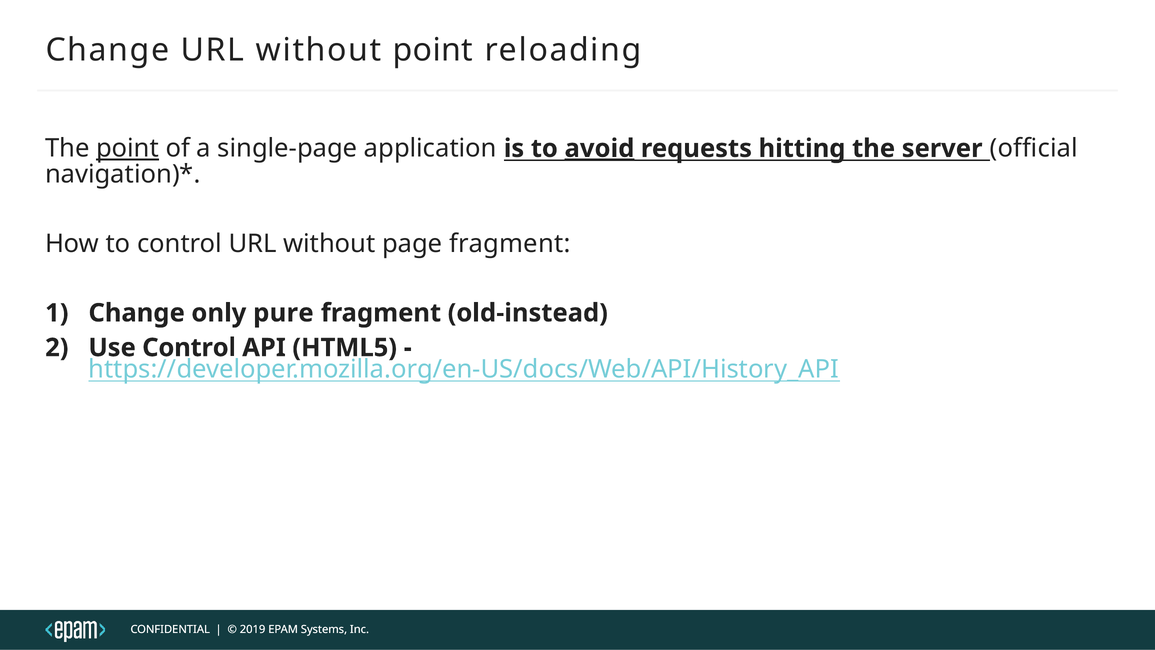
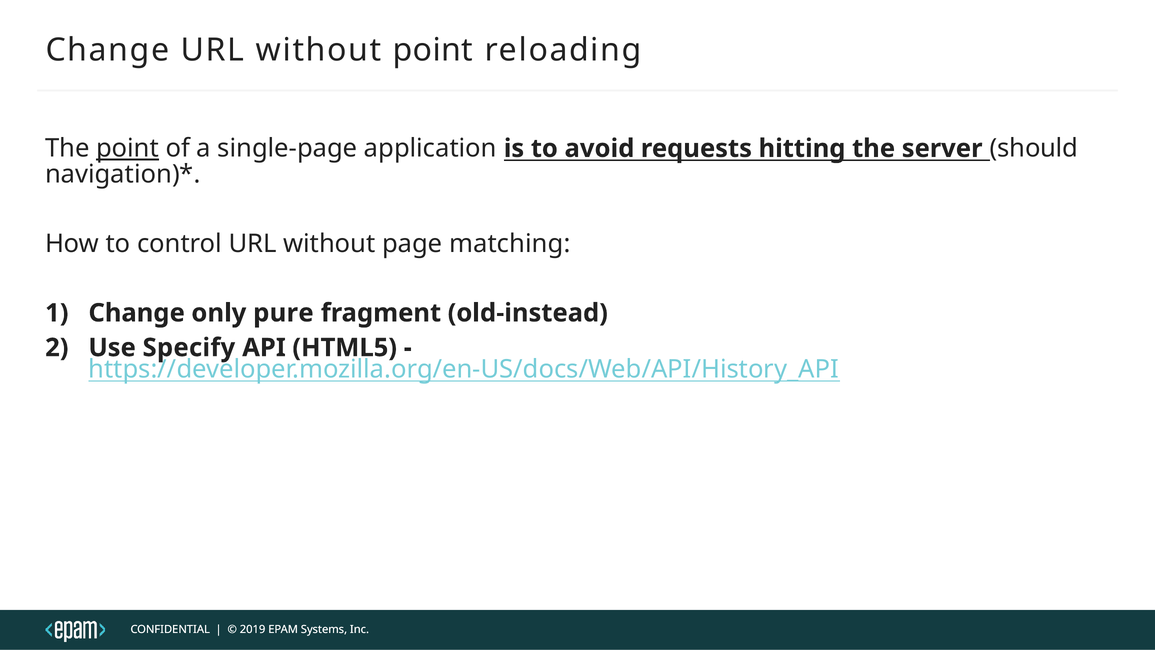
avoid underline: present -> none (599, 148)
official: official -> should (1034, 148)
page fragment: fragment -> matching (510, 243)
Use Control: Control -> Specify (189, 348)
